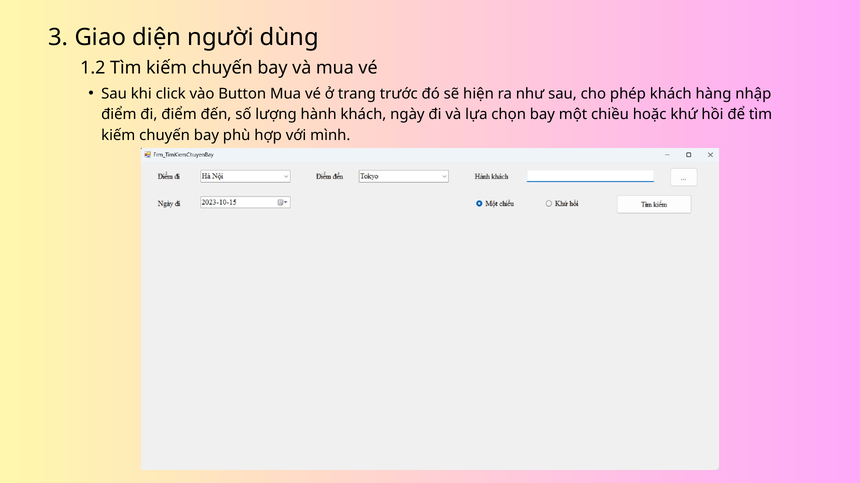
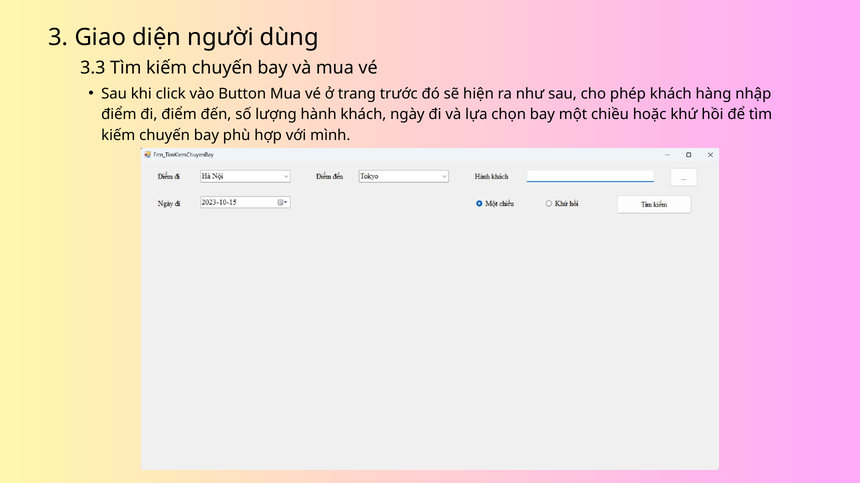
1.2: 1.2 -> 3.3 (93, 68)
